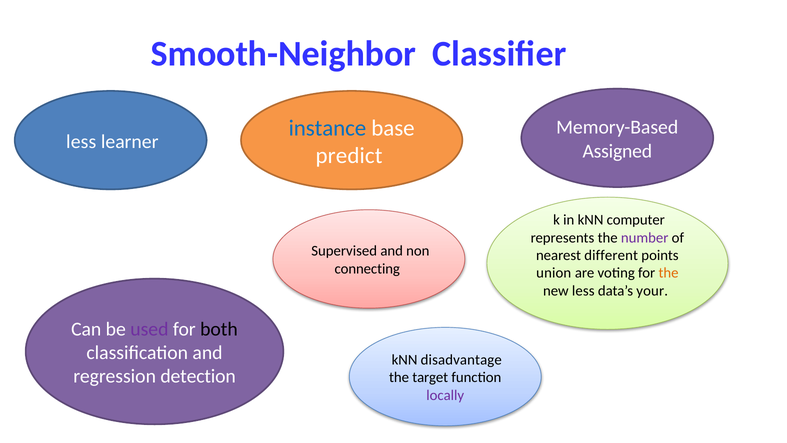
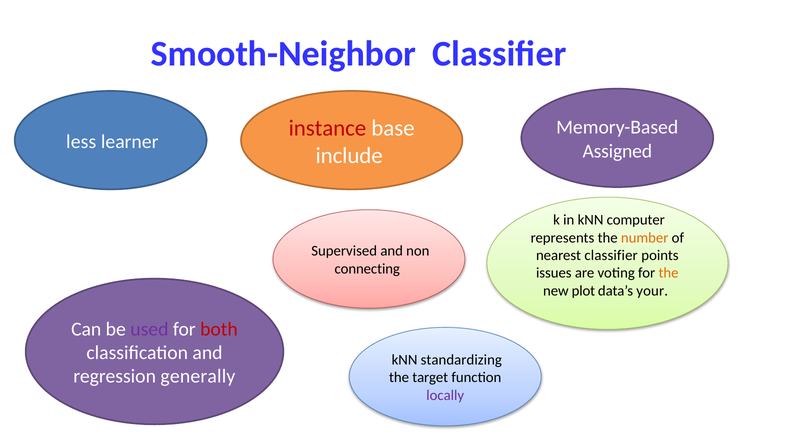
instance colour: blue -> red (327, 128)
predict: predict -> include (349, 155)
number colour: purple -> orange (645, 238)
nearest different: different -> classifier (611, 255)
union: union -> issues (554, 273)
new less: less -> plot (583, 291)
both colour: black -> red (219, 329)
disadvantage: disadvantage -> standardizing (461, 360)
detection: detection -> generally (198, 376)
